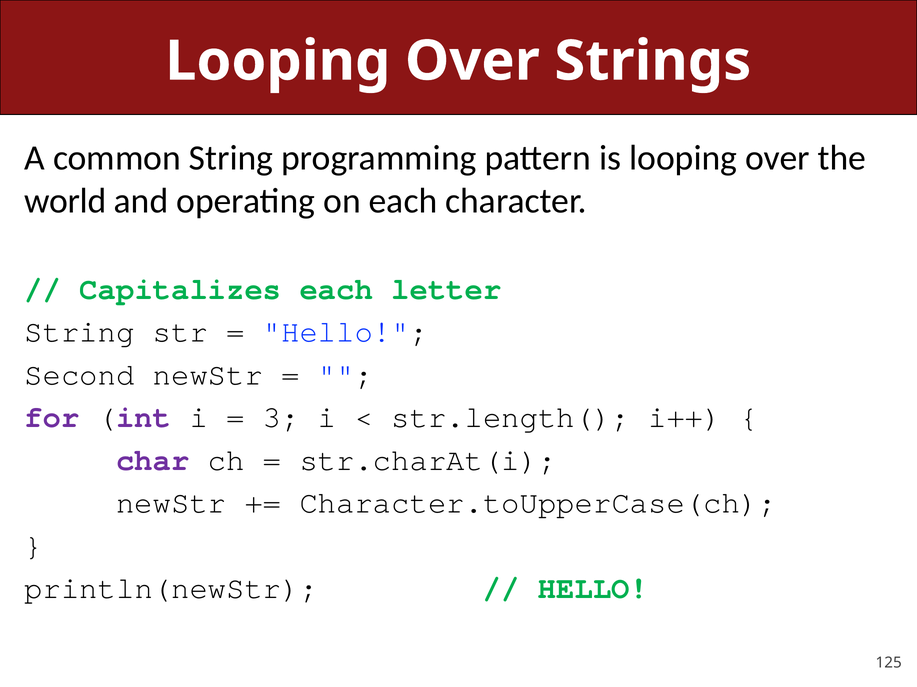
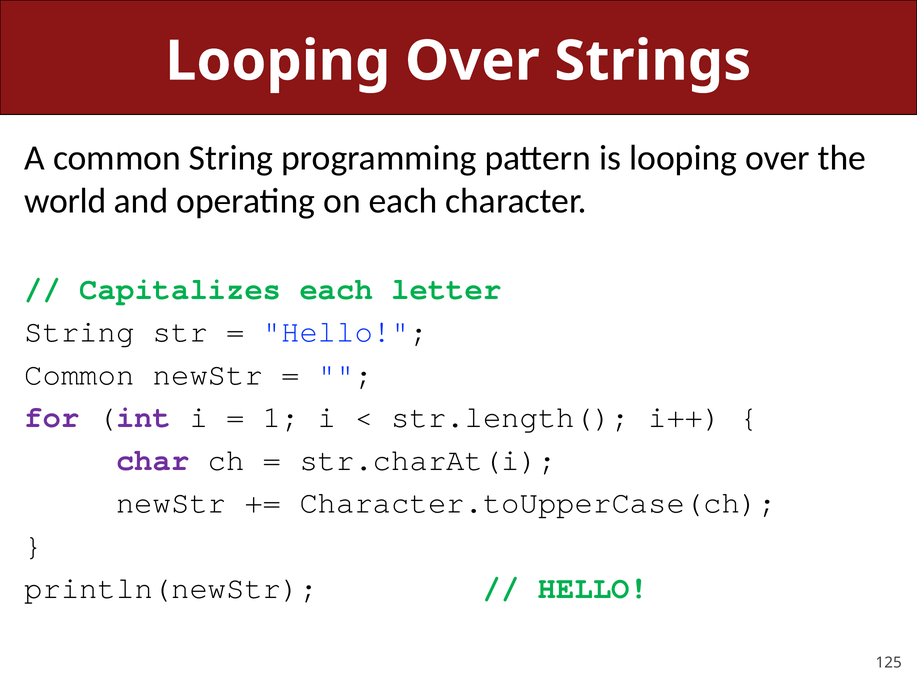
Second: Second -> Common (79, 375)
3: 3 -> 1 (281, 418)
